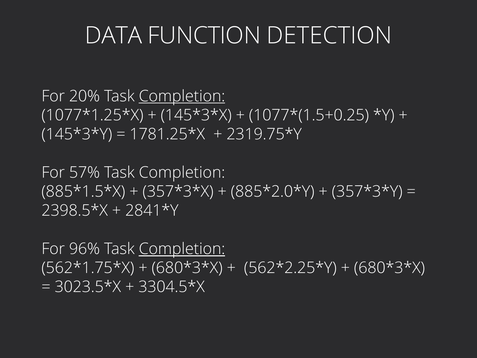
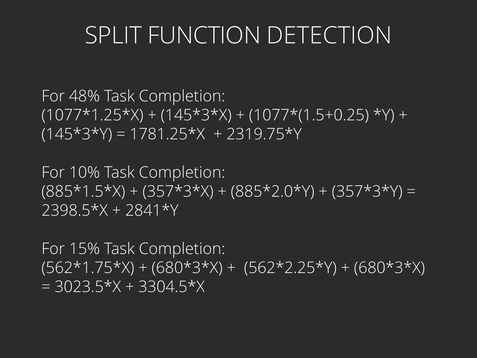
DATA: DATA -> SPLIT (113, 35)
20%: 20% -> 48% (84, 96)
Completion underline: present -> none (182, 96)
57%: 57% -> 10% (84, 172)
96%: 96% -> 15% (84, 249)
Completion underline: present -> none (182, 249)
